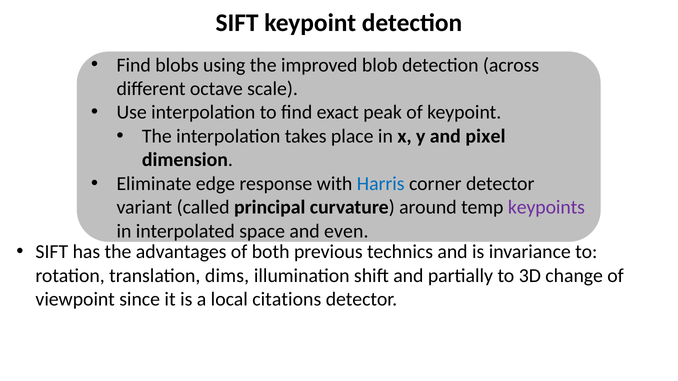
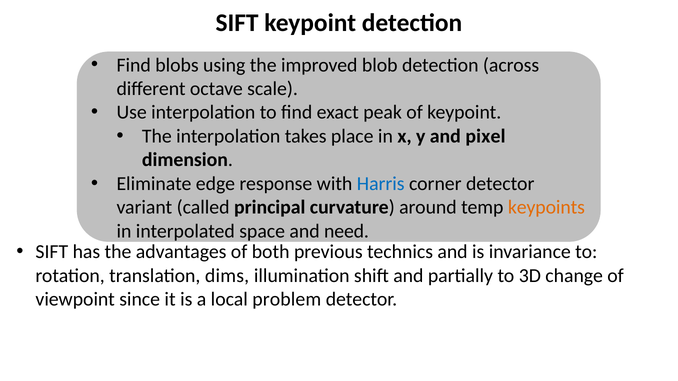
keypoints colour: purple -> orange (546, 208)
even: even -> need (346, 231)
citations: citations -> problem (287, 300)
